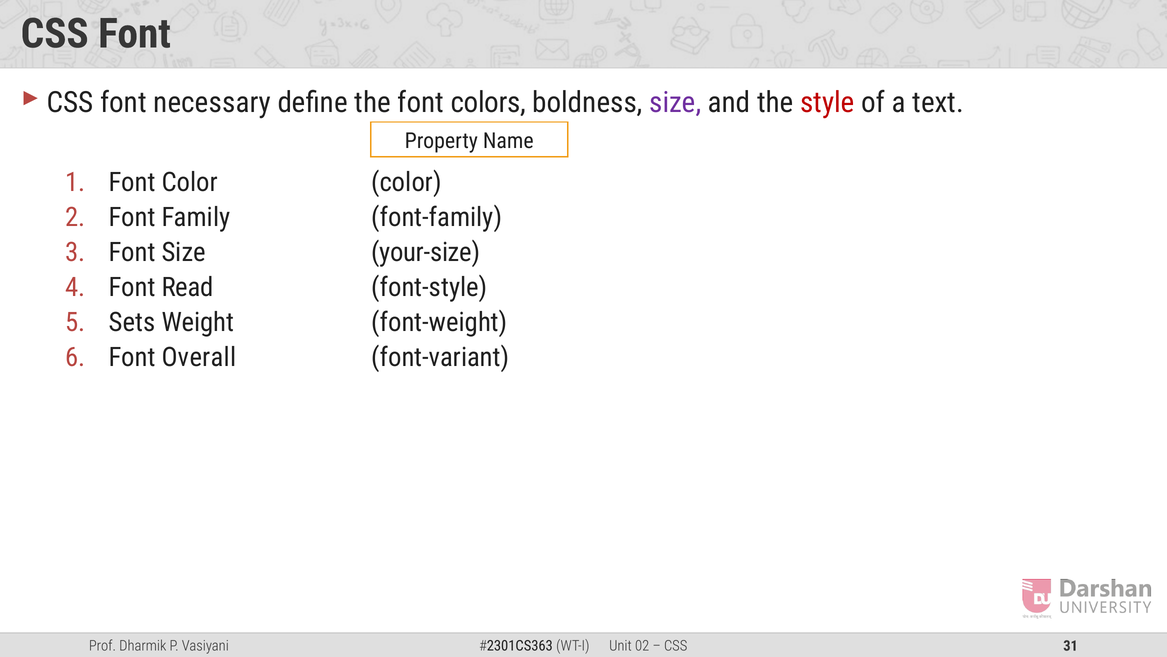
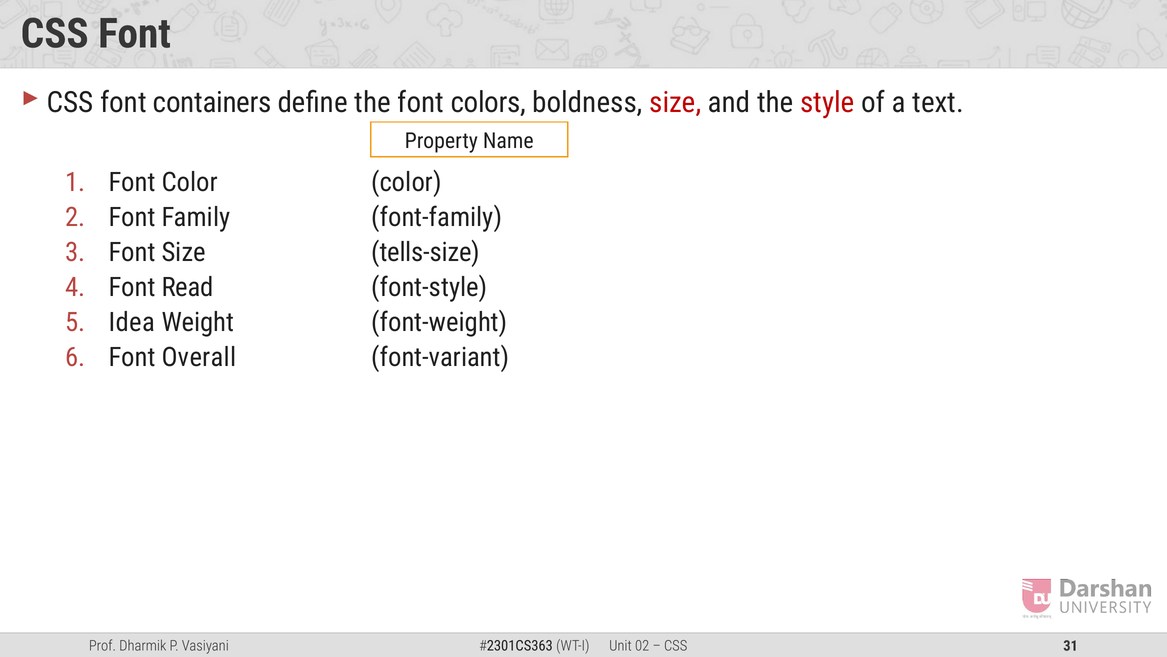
necessary: necessary -> containers (212, 103)
size colour: purple -> red (675, 103)
your-size: your-size -> tells-size (426, 252)
Sets: Sets -> Idea (132, 322)
